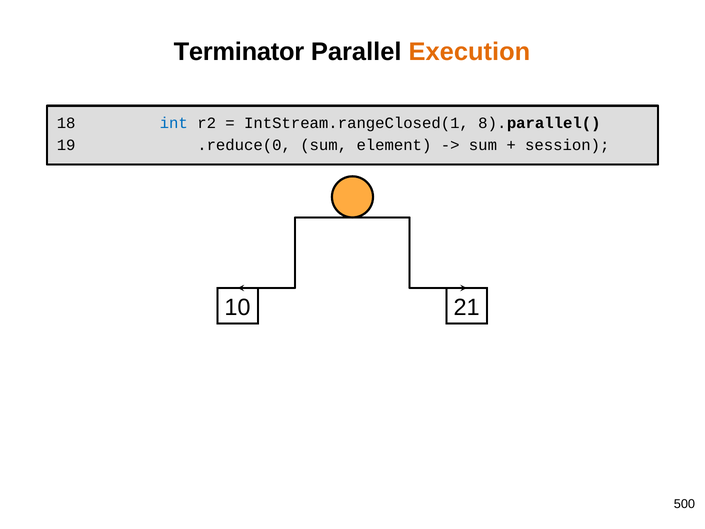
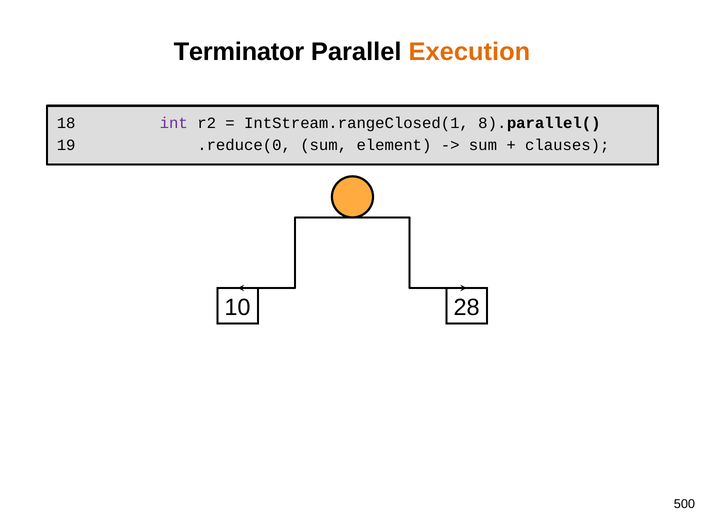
int colour: blue -> purple (174, 123)
session: session -> clauses (567, 145)
21: 21 -> 28 (467, 307)
